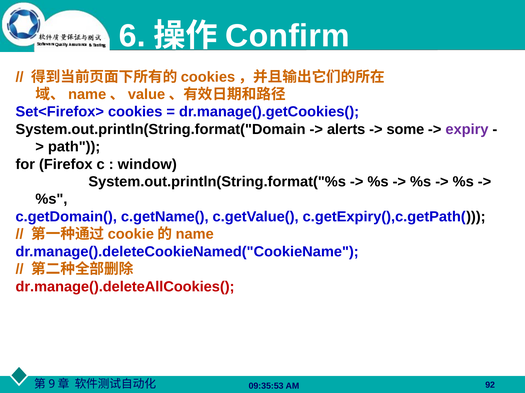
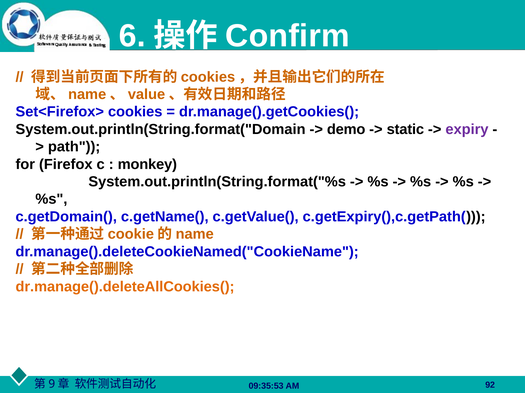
alerts: alerts -> demo (346, 130)
some: some -> static (405, 130)
window: window -> monkey (147, 165)
dr.manage().deleteAllCookies( colour: red -> orange (125, 287)
